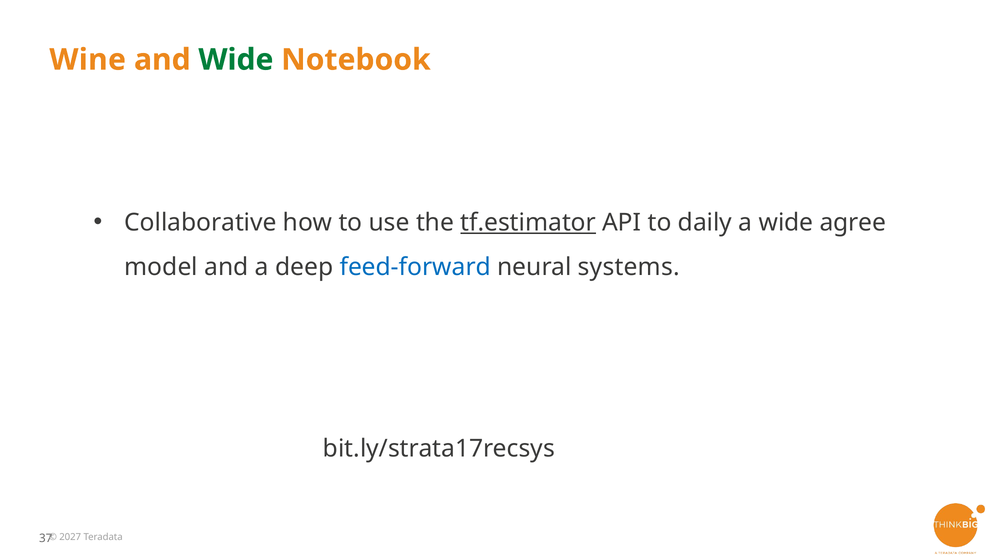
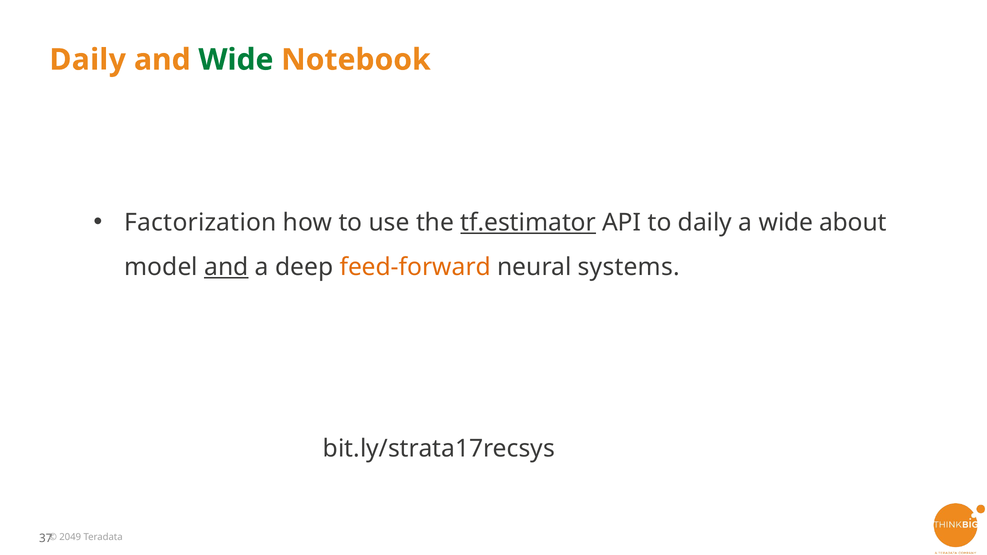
Wine: Wine -> Daily (88, 60)
Collaborative: Collaborative -> Factorization (200, 223)
agree: agree -> about (853, 223)
and underline: none -> present (226, 267)
feed-forward colour: blue -> orange (415, 267)
2027: 2027 -> 2049 (70, 537)
